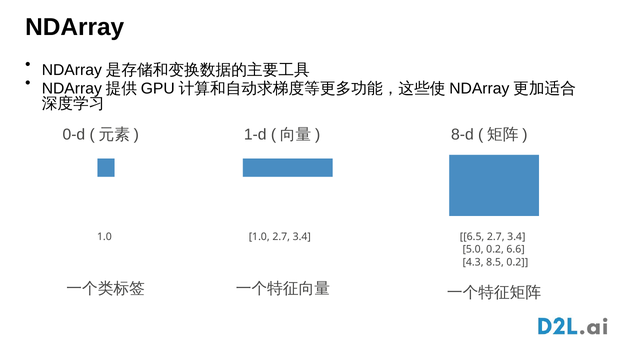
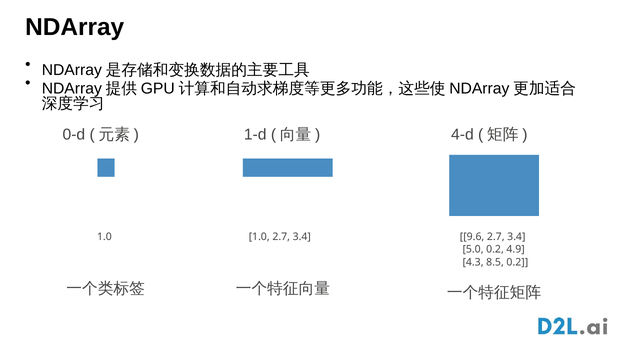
8-d: 8-d -> 4-d (462, 135)
6.5: 6.5 -> 9.6 (472, 237)
6.6: 6.6 -> 4.9 (516, 250)
